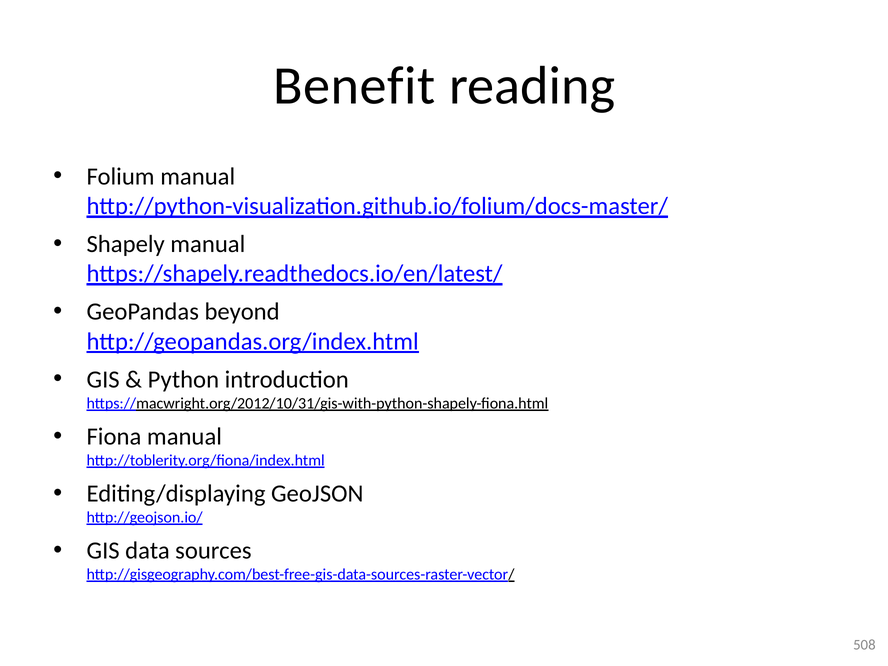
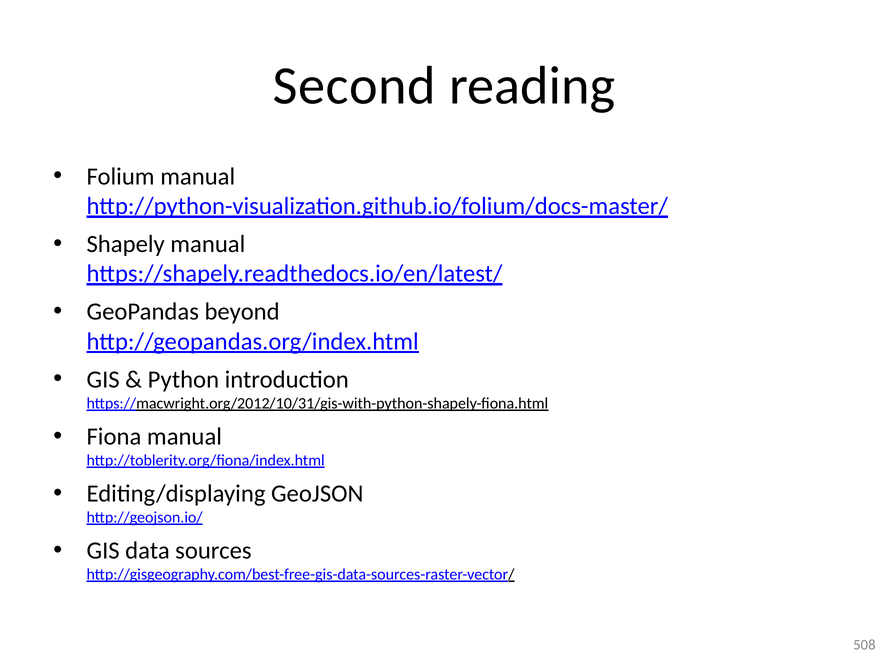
Benefit: Benefit -> Second (354, 86)
